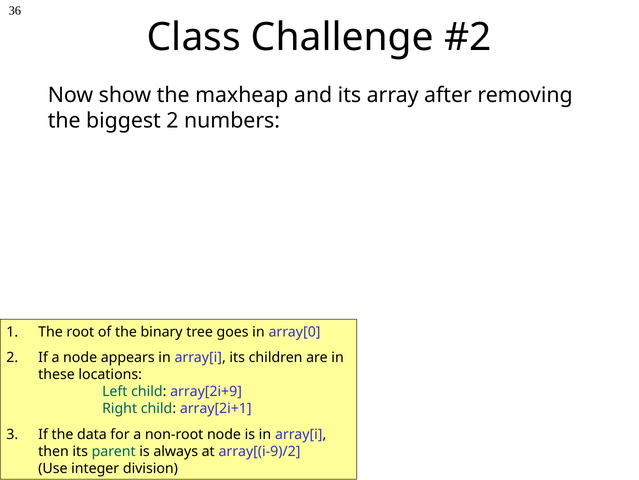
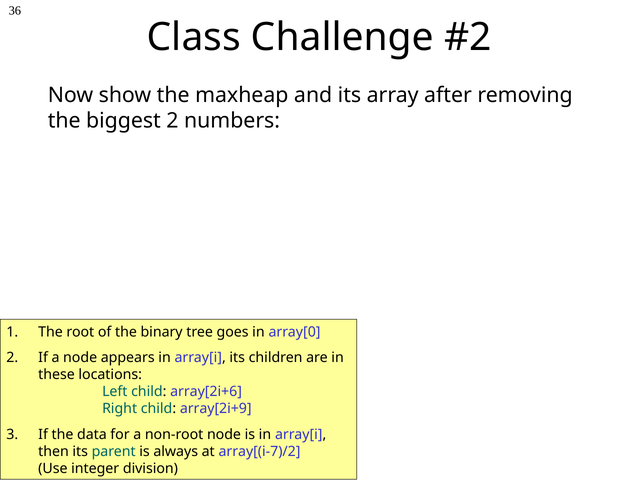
array[2i+9: array[2i+9 -> array[2i+6 (206, 391)
array[2i+1: array[2i+1 -> array[2i+9 (216, 408)
array[(i-9)/2: array[(i-9)/2 -> array[(i-7)/2 (259, 451)
